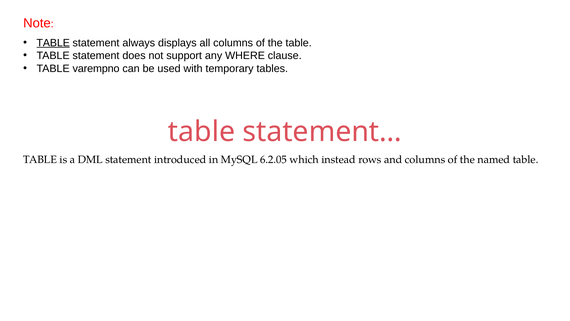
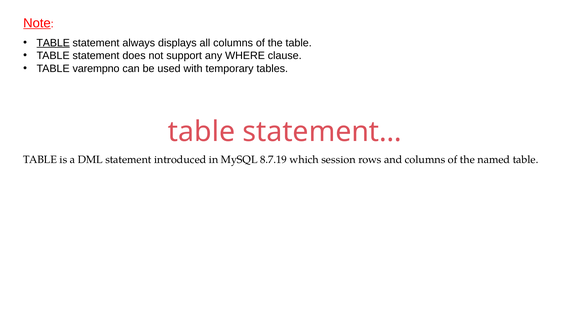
Note underline: none -> present (37, 23)
6.2.05: 6.2.05 -> 8.7.19 (274, 159)
instead: instead -> session (339, 159)
